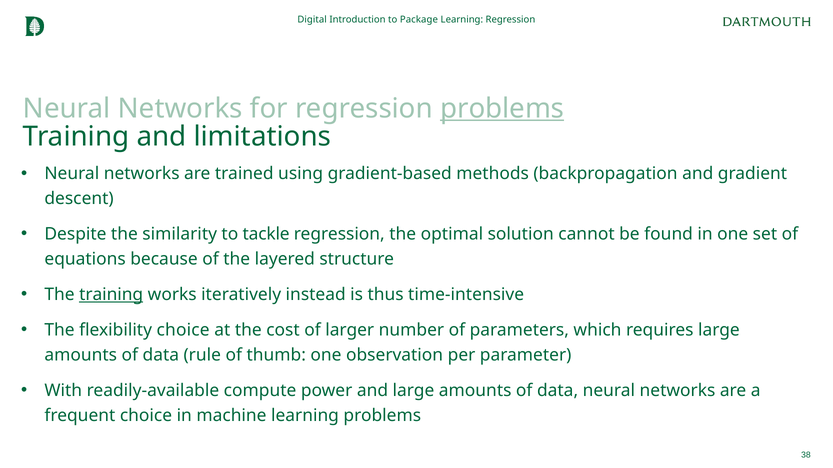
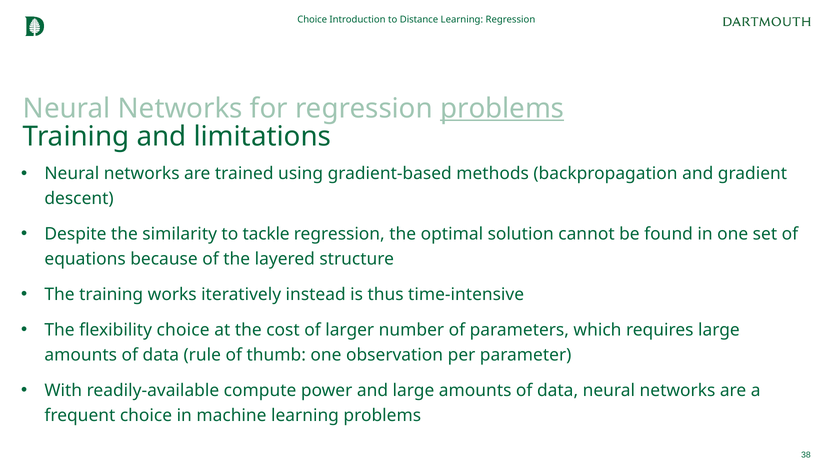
Digital: Digital -> Choice (312, 20)
Package: Package -> Distance (419, 20)
training underline: present -> none (111, 295)
